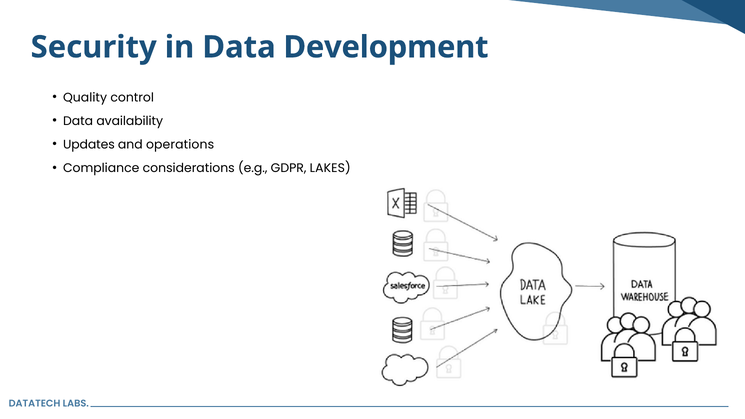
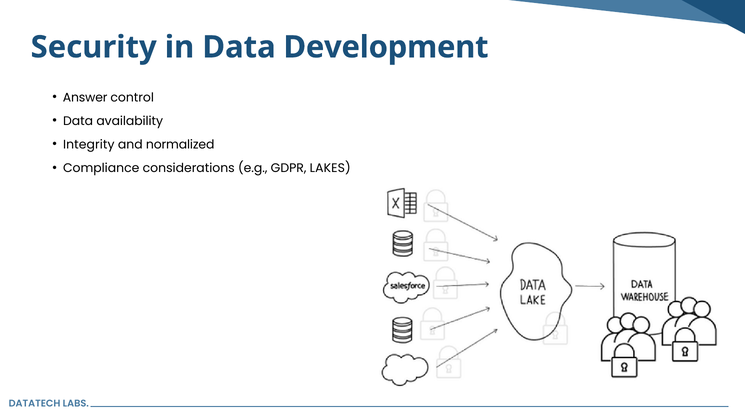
Quality: Quality -> Answer (85, 97)
Updates: Updates -> Integrity (89, 145)
operations: operations -> normalized (180, 145)
